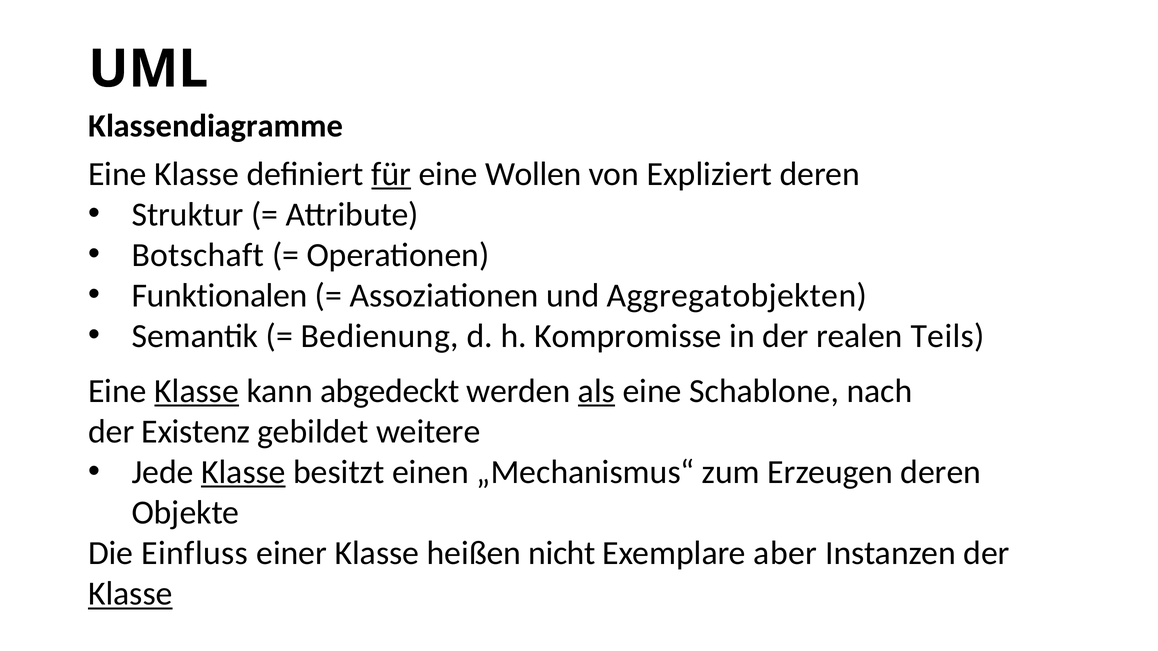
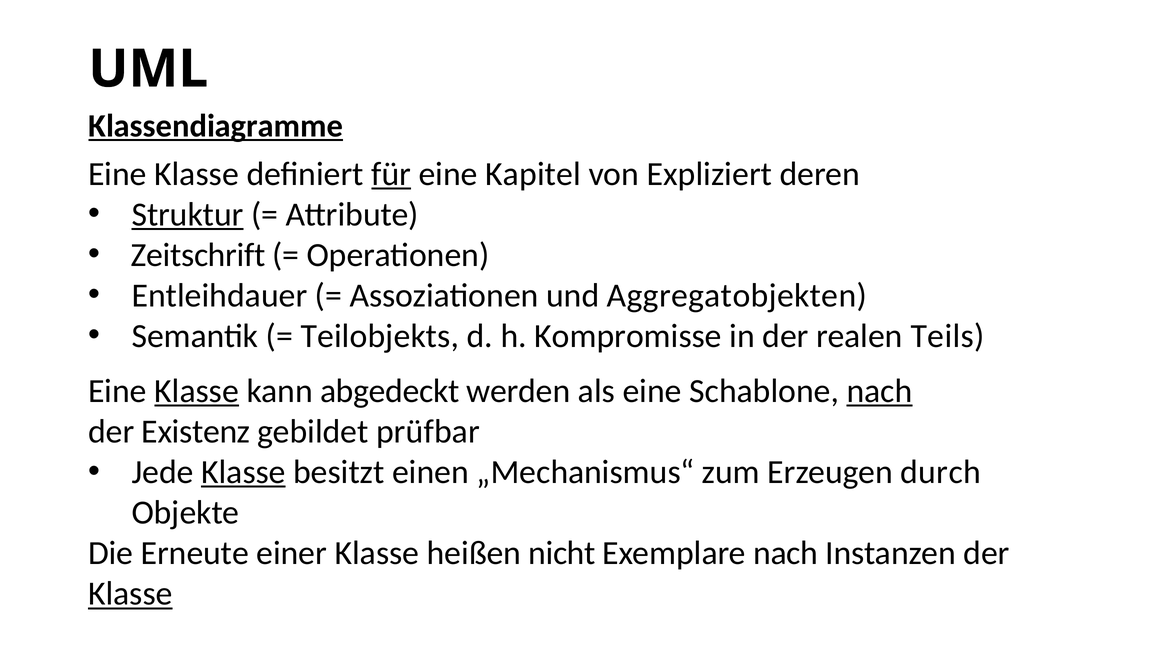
Klassendiagramme underline: none -> present (216, 126)
Wollen: Wollen -> Kapitel (533, 174)
Struktur underline: none -> present (188, 215)
Botschaft: Botschaft -> Zeitschrift (198, 255)
Funktionalen: Funktionalen -> Entleihdauer (219, 296)
Bedienung: Bedienung -> Teilobjekts (380, 336)
als underline: present -> none (597, 391)
nach underline: none -> present (879, 391)
weitere: weitere -> prüfbar (428, 432)
Erzeugen deren: deren -> durch (941, 472)
Einfluss: Einfluss -> Erneute (195, 554)
Exemplare aber: aber -> nach (786, 554)
